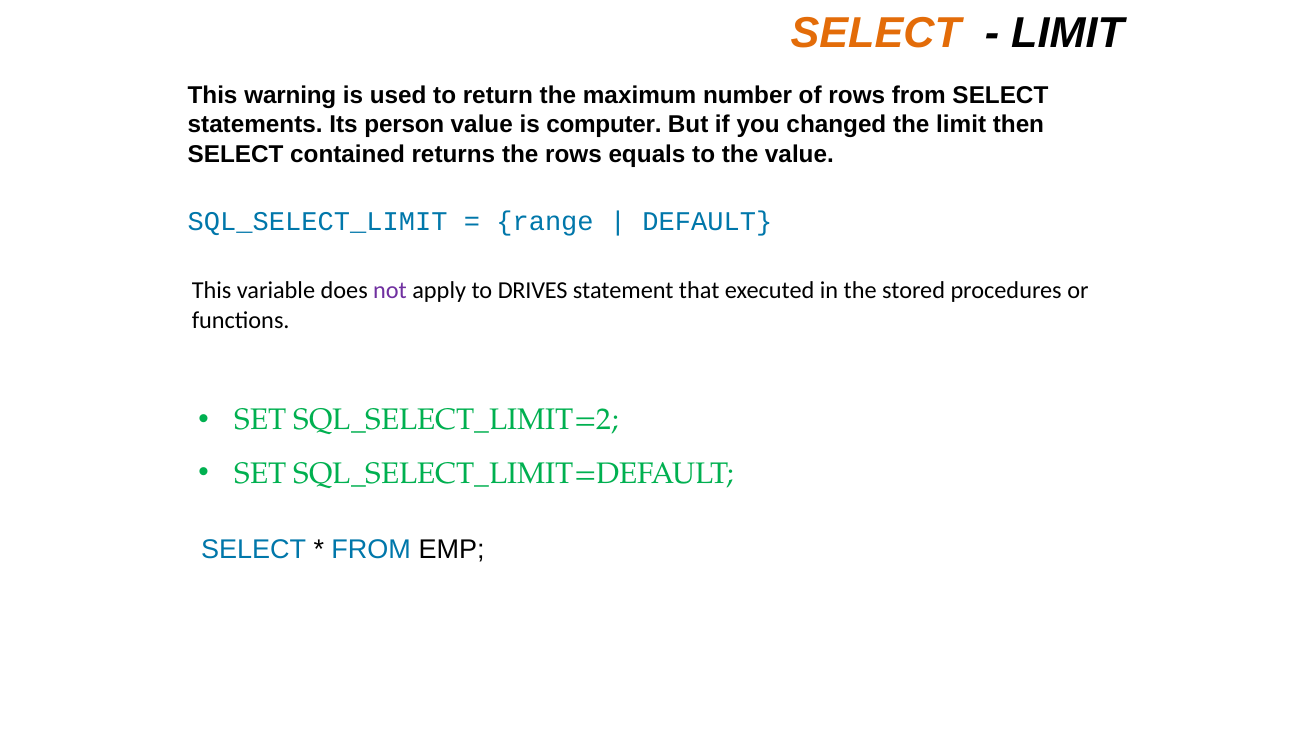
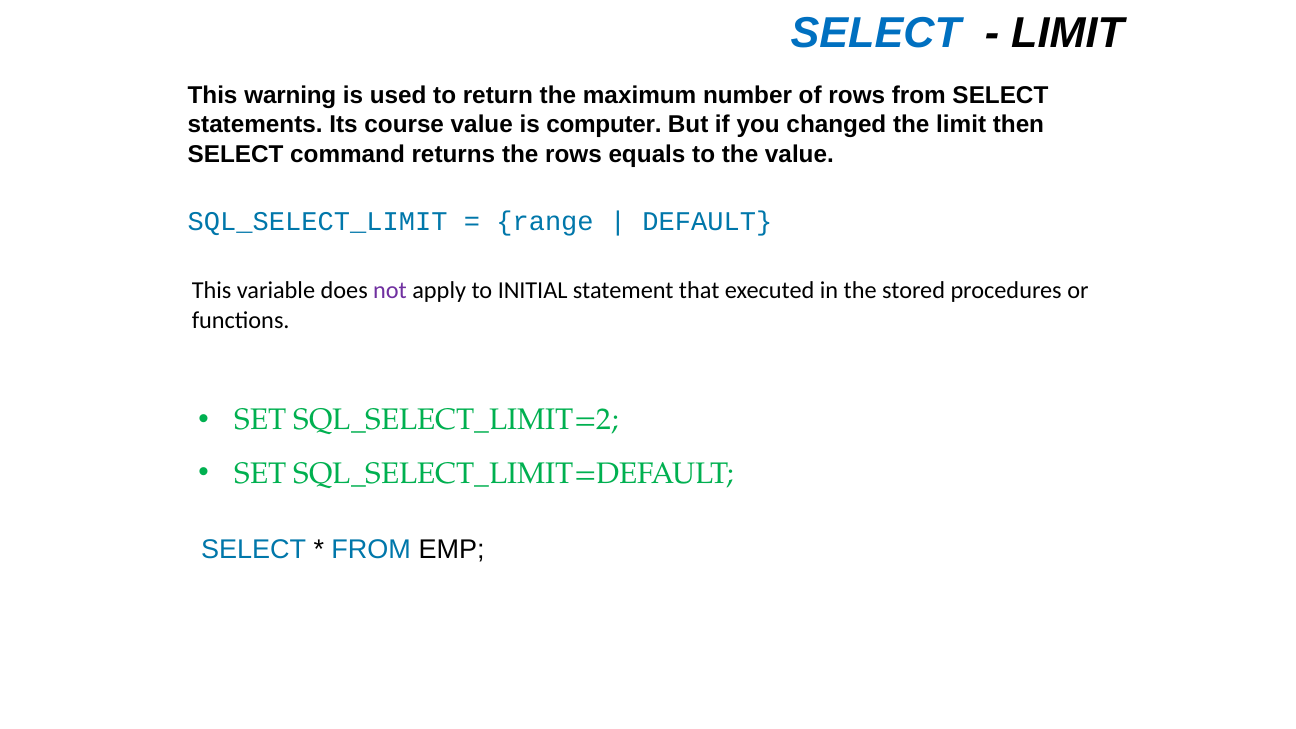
SELECT colour: orange -> blue (876, 34)
person: person -> course (404, 125)
contained: contained -> command (348, 154)
DRIVES: DRIVES -> INITIAL (533, 291)
